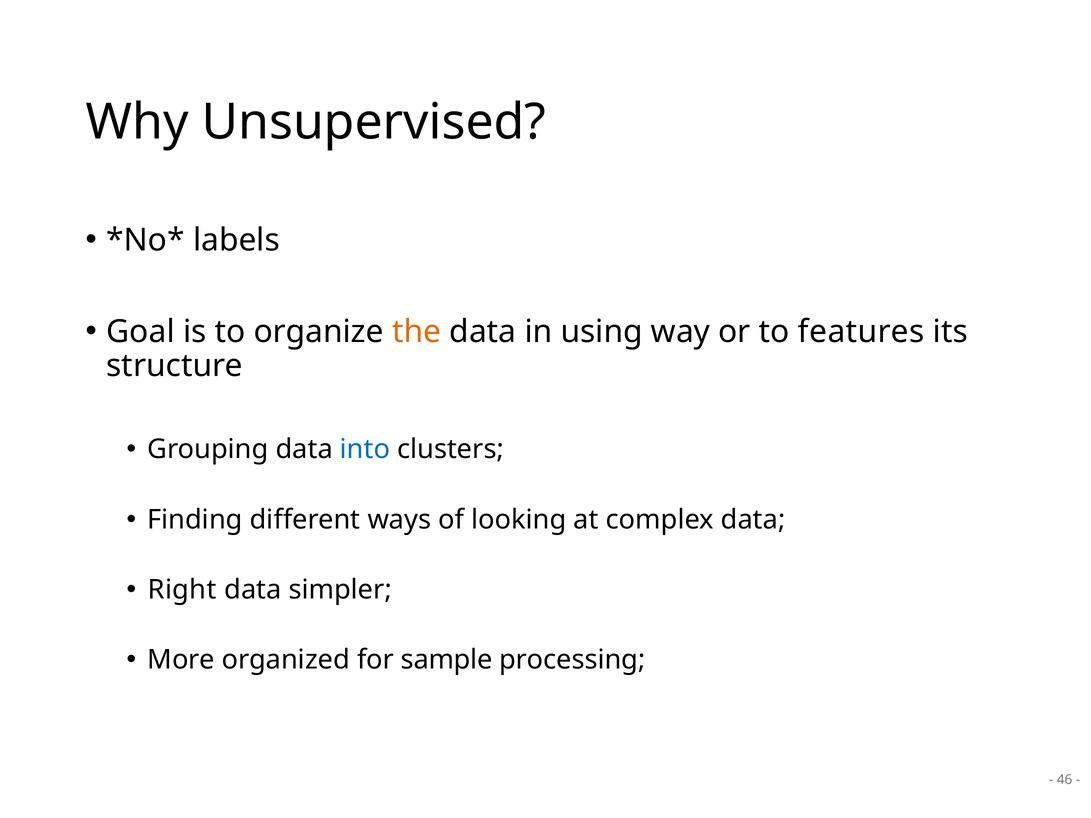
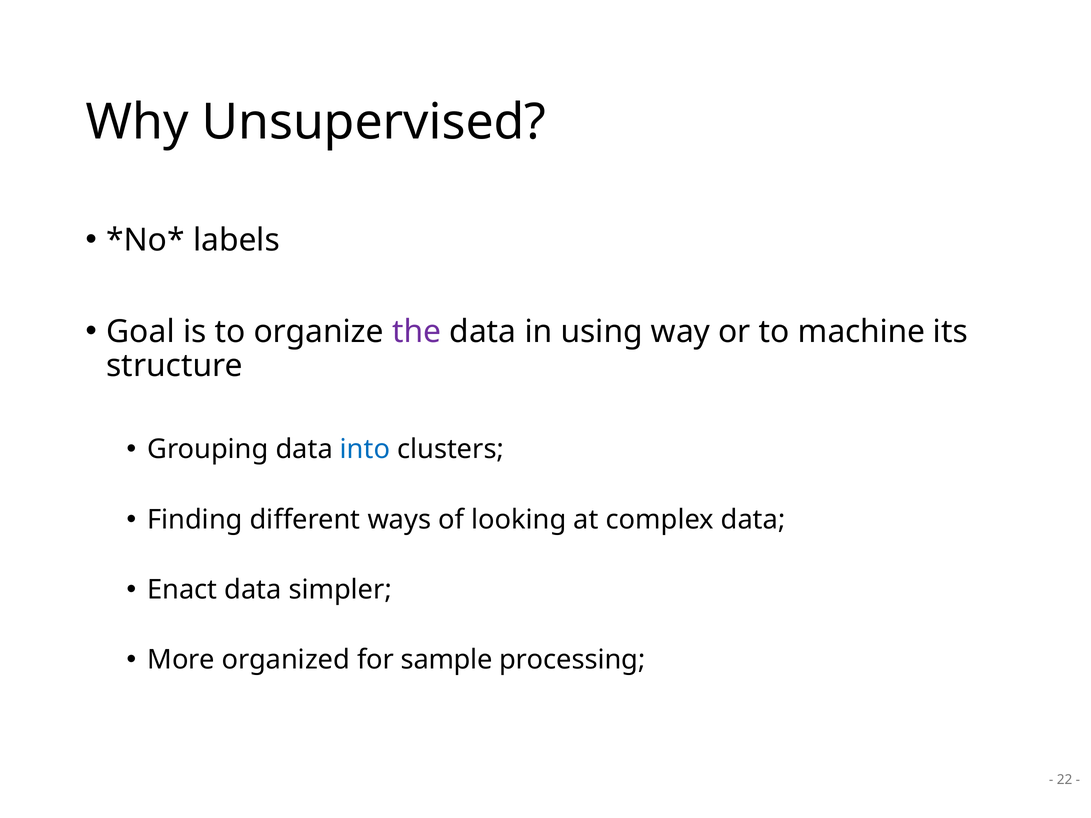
the colour: orange -> purple (417, 332)
features: features -> machine (862, 332)
Right: Right -> Enact (182, 590)
46: 46 -> 22 (1065, 780)
